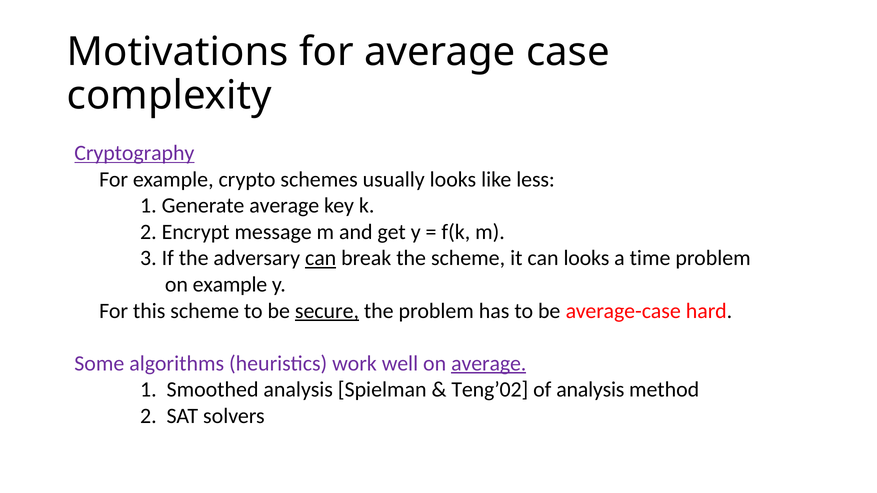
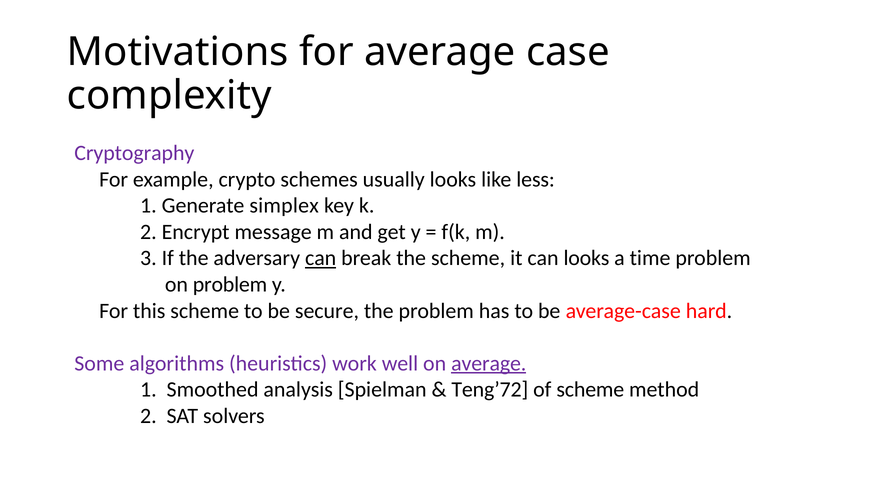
Cryptography underline: present -> none (134, 153)
Generate average: average -> simplex (284, 206)
on example: example -> problem (230, 285)
secure underline: present -> none (327, 311)
Teng’02: Teng’02 -> Teng’72 (490, 390)
of analysis: analysis -> scheme (590, 390)
